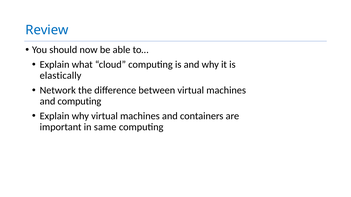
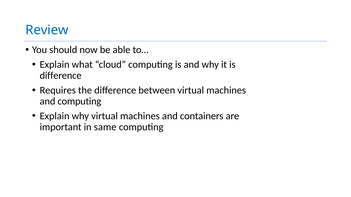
elastically: elastically -> difference (61, 76)
Network: Network -> Requires (58, 90)
